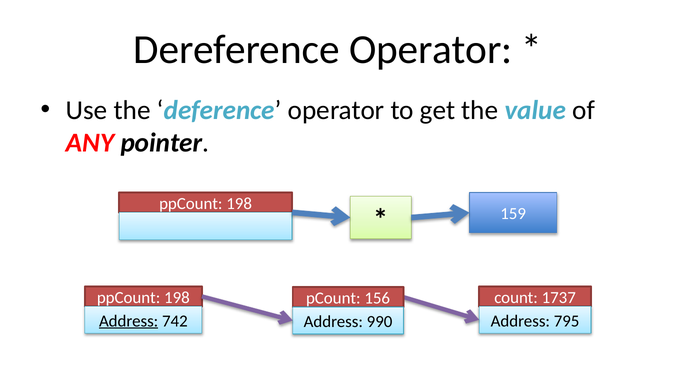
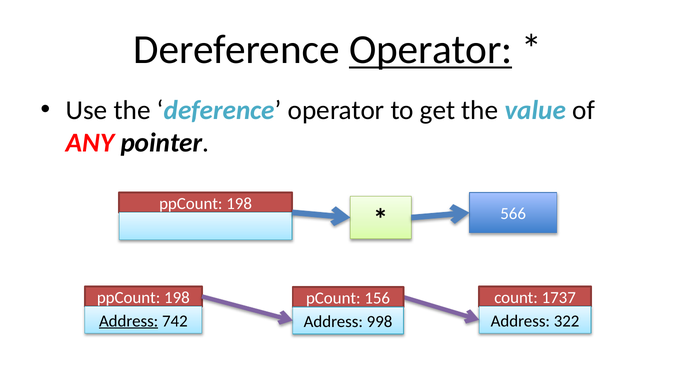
Operator underline: none -> present (431, 50)
159: 159 -> 566 (513, 214)
795: 795 -> 322 (567, 321)
990: 990 -> 998 (380, 322)
